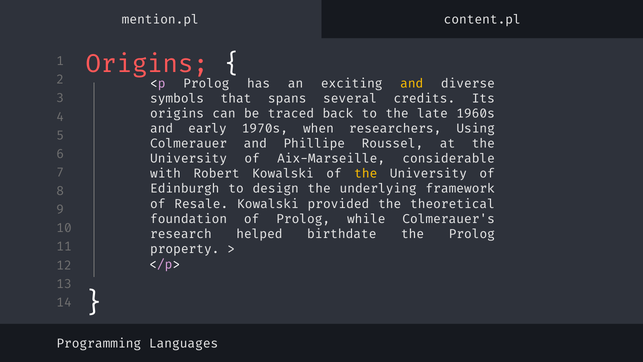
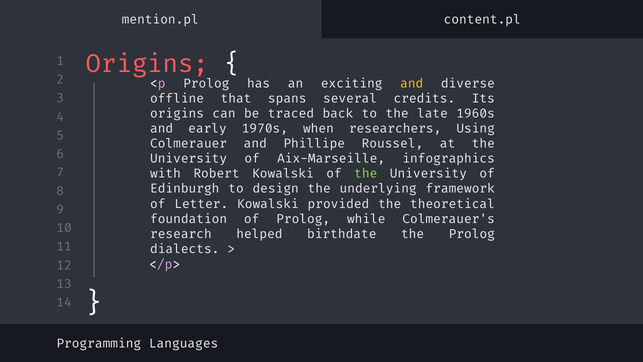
symbols: symbols -> offline (177, 99)
considerable: considerable -> infographics (449, 159)
the colour: yellow -> light green (366, 174)
Resale: Resale -> Letter (201, 204)
property: property -> dialects (185, 249)
